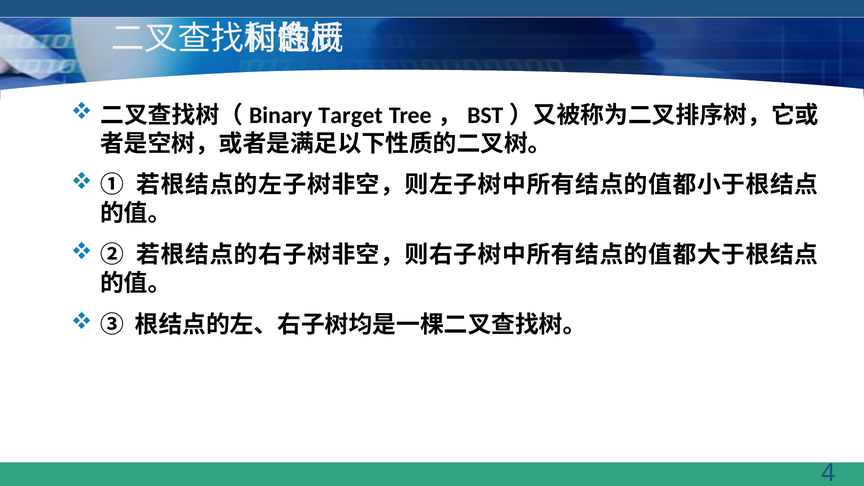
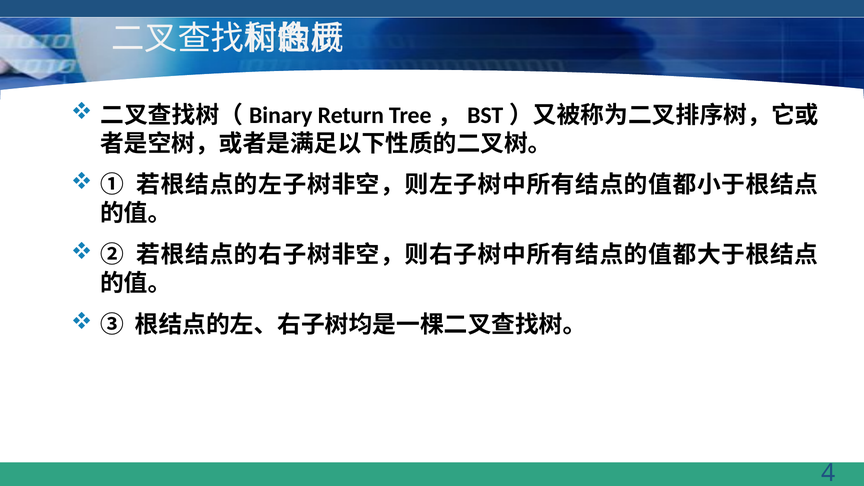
Target: Target -> Return (351, 115)
